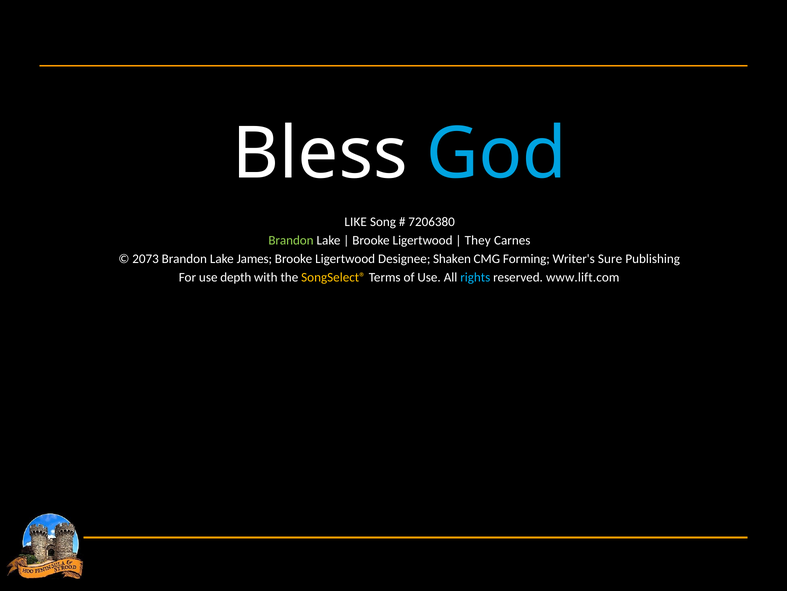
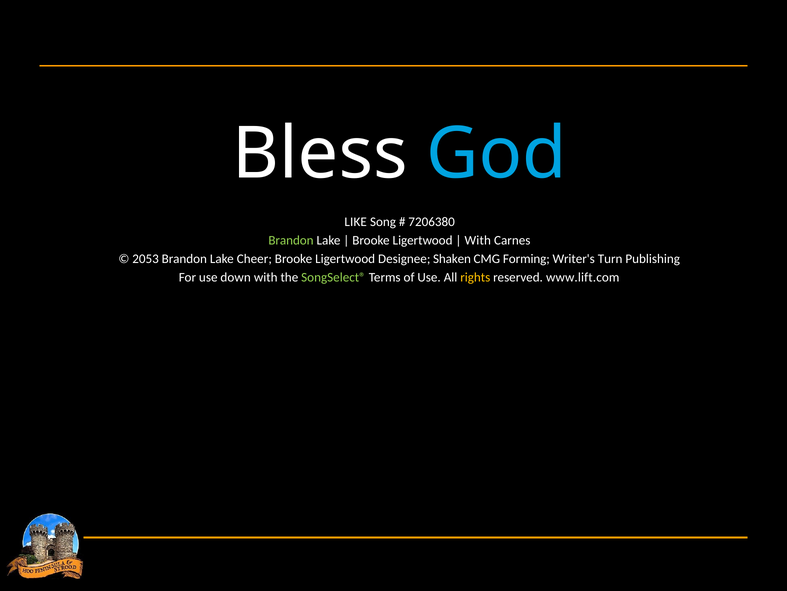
They: They -> With (478, 240)
2073: 2073 -> 2053 (146, 259)
James: James -> Cheer (254, 259)
Sure: Sure -> Turn (610, 259)
depth: depth -> down (236, 277)
SongSelect® colour: yellow -> light green (334, 277)
rights colour: light blue -> yellow (475, 277)
